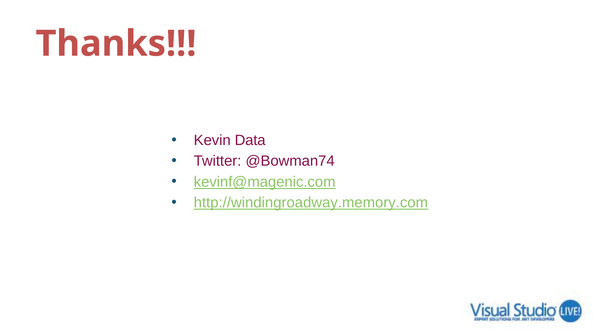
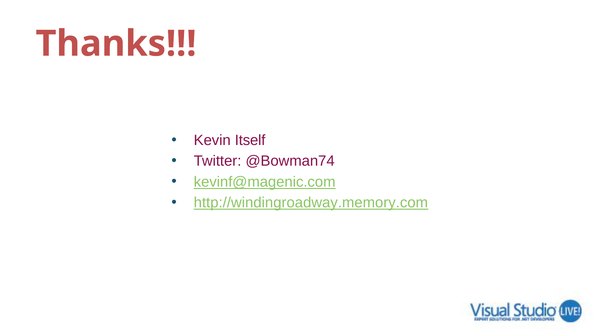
Data: Data -> Itself (250, 140)
